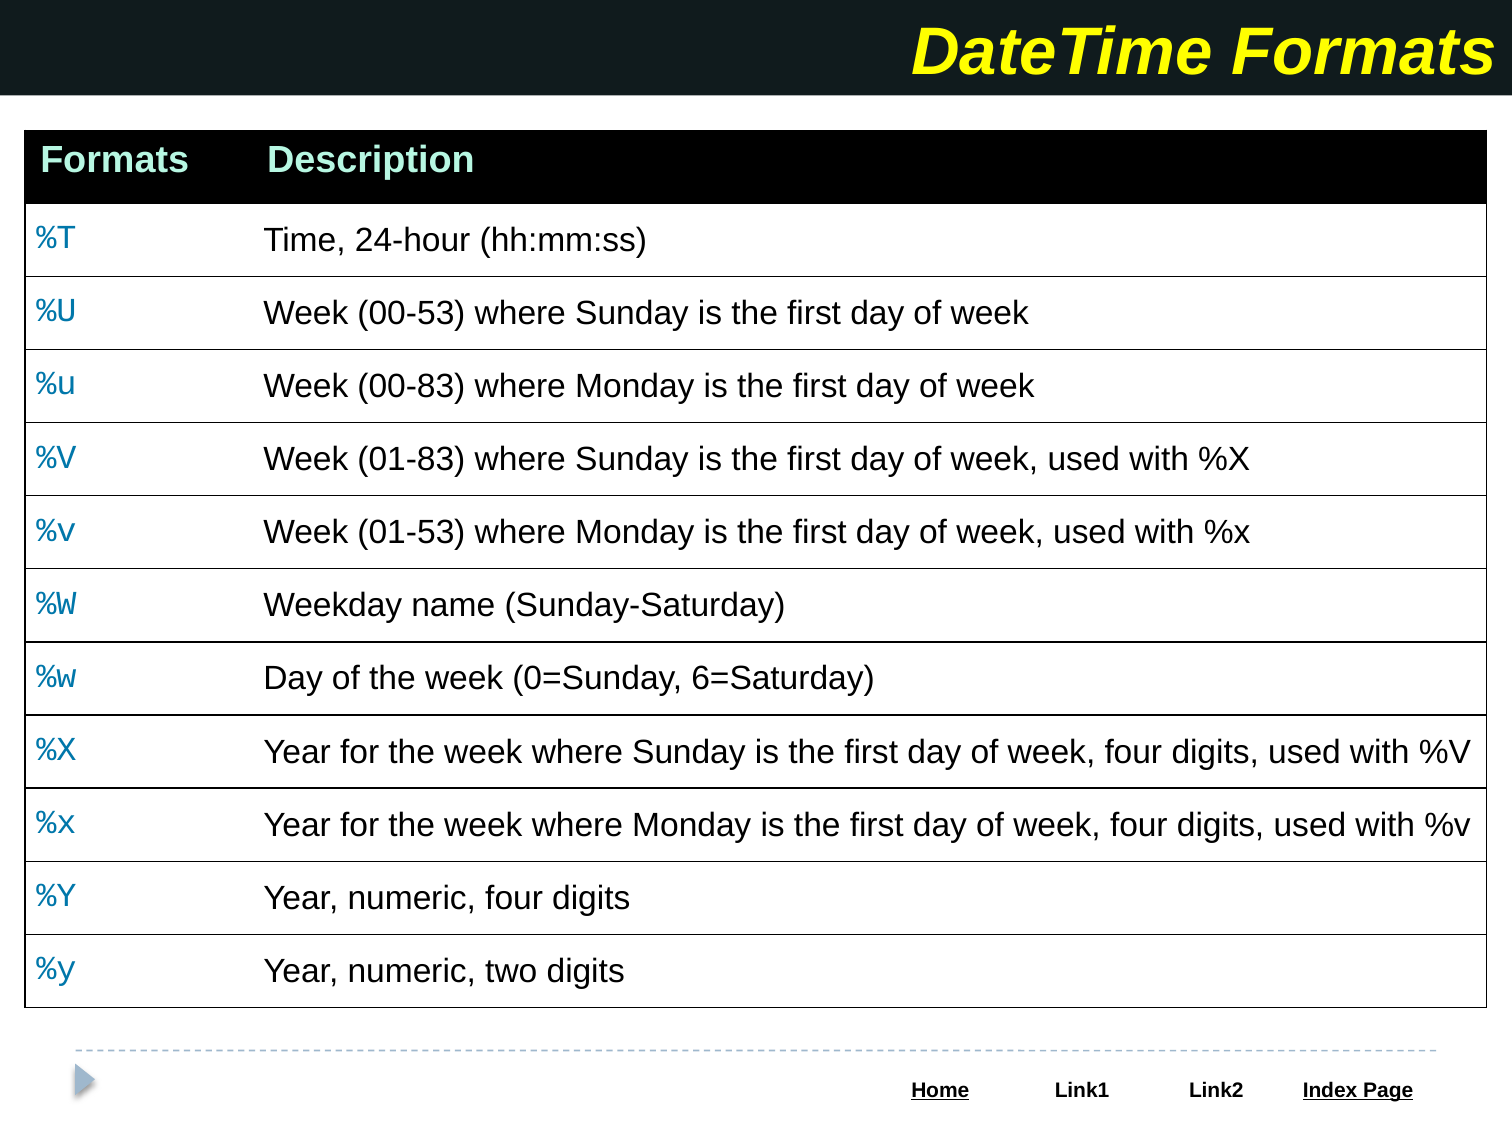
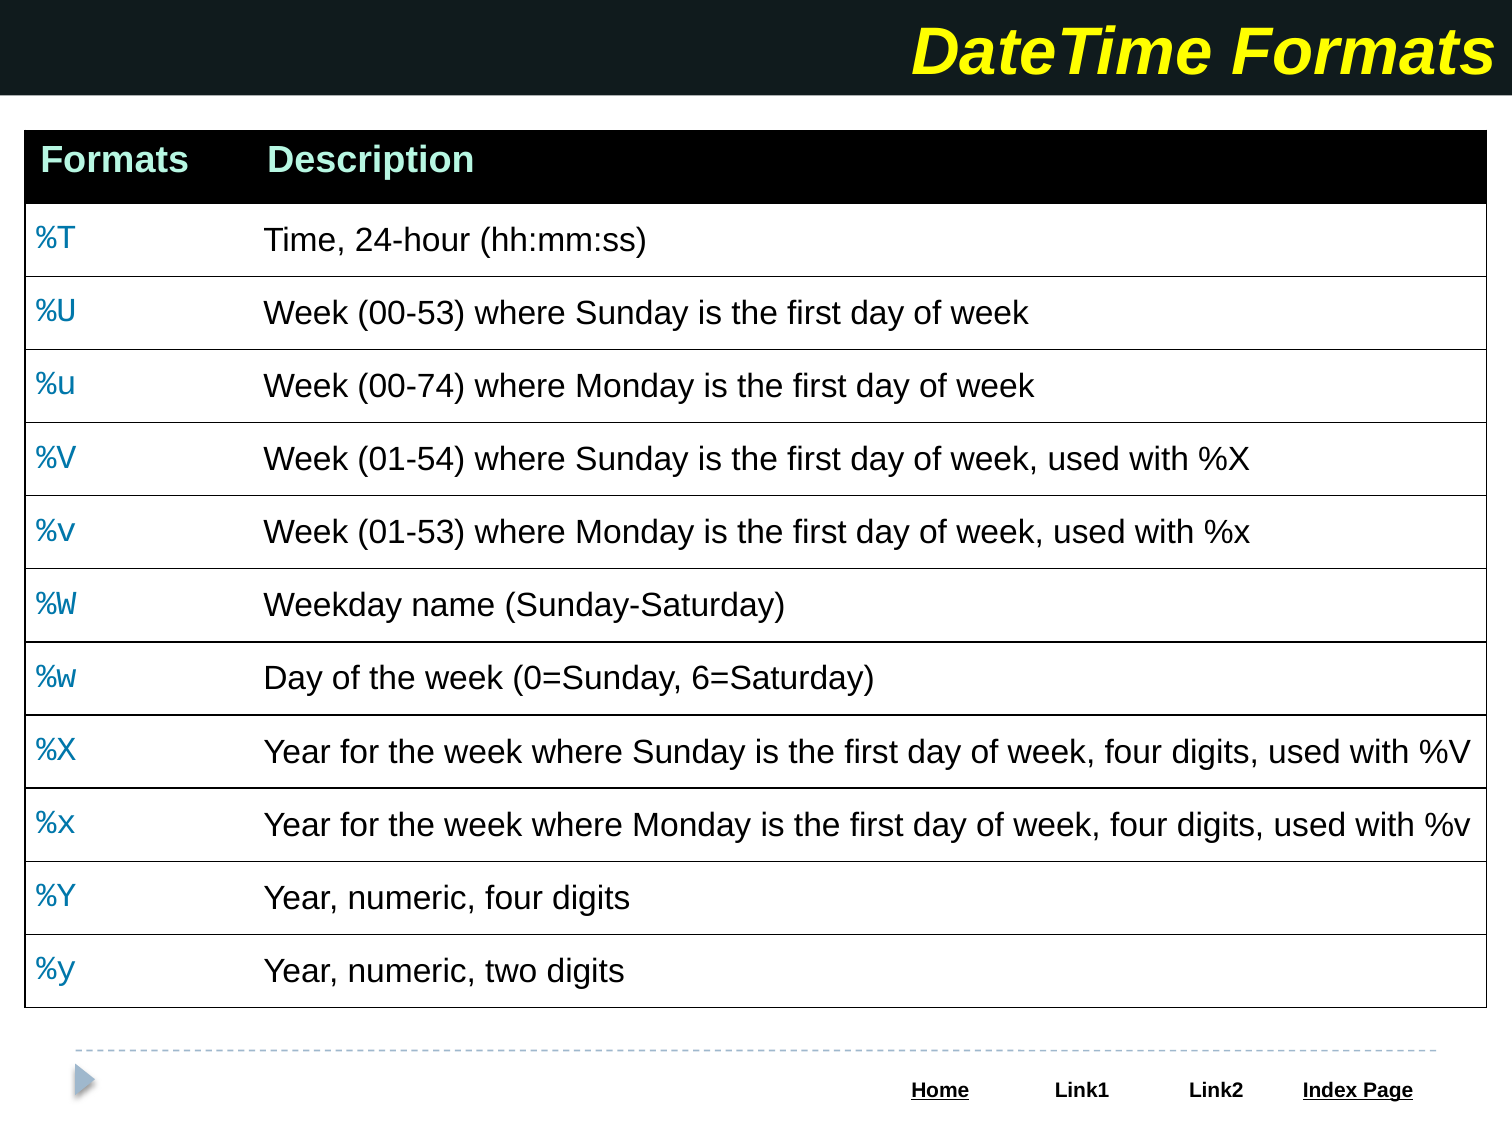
00-83: 00-83 -> 00-74 (411, 387)
01-83: 01-83 -> 01-54 (411, 460)
